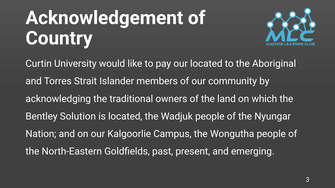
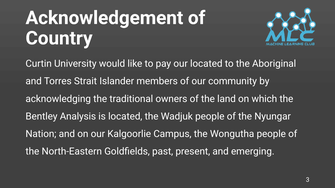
Solution: Solution -> Analysis (78, 117)
